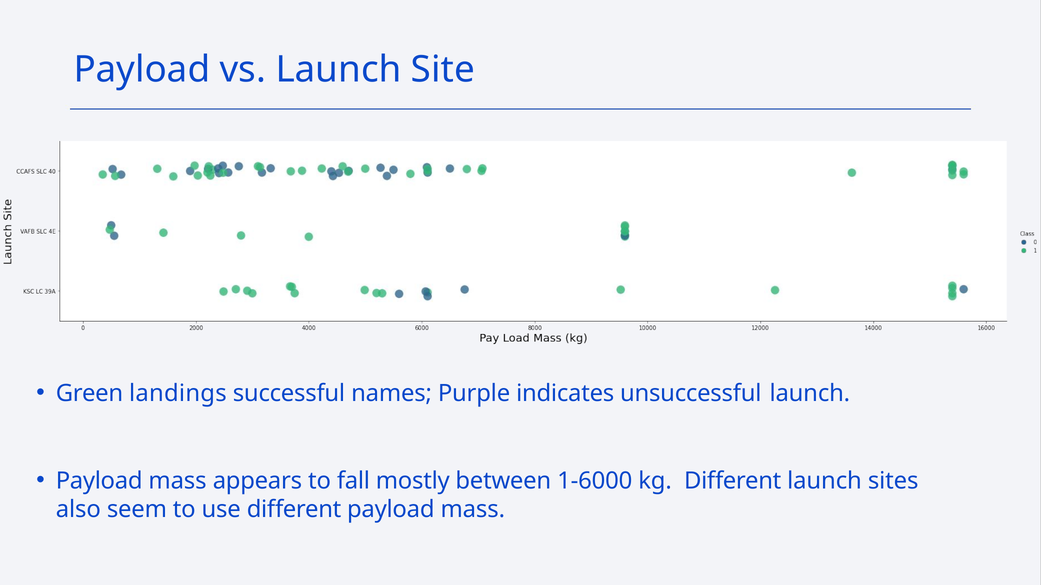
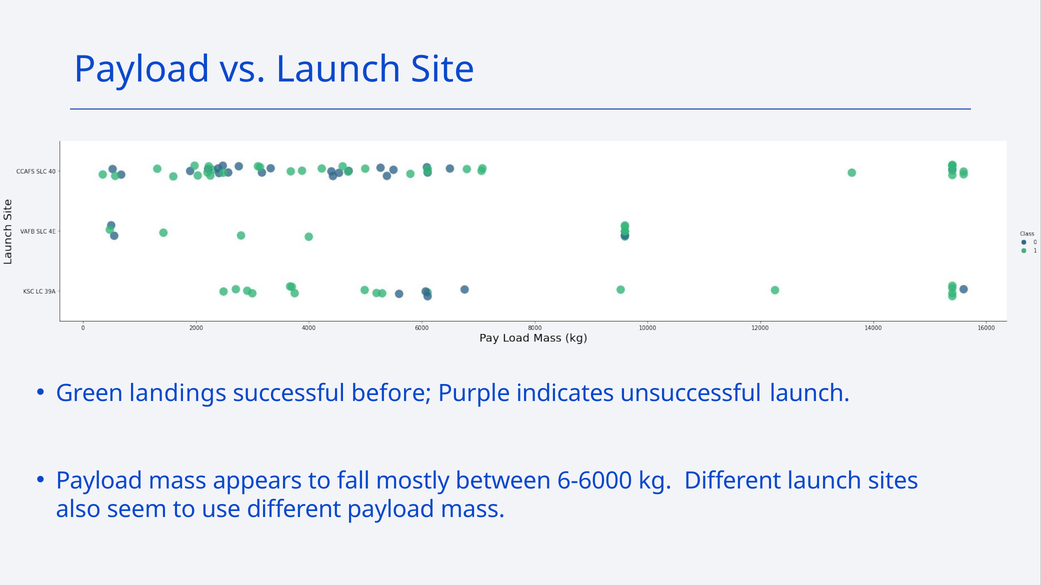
names: names -> before (391, 394)
1-6000: 1-6000 -> 6-6000 (595, 481)
